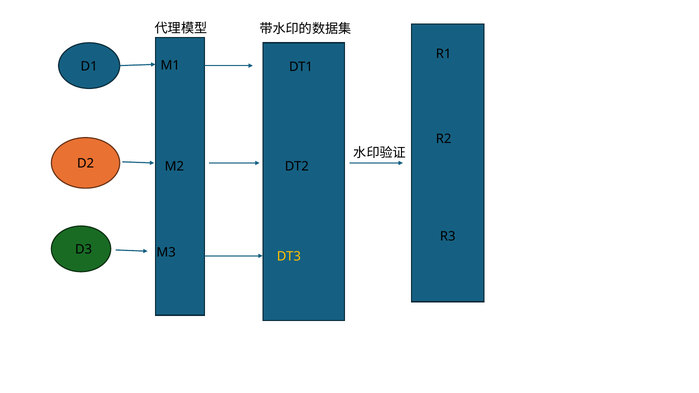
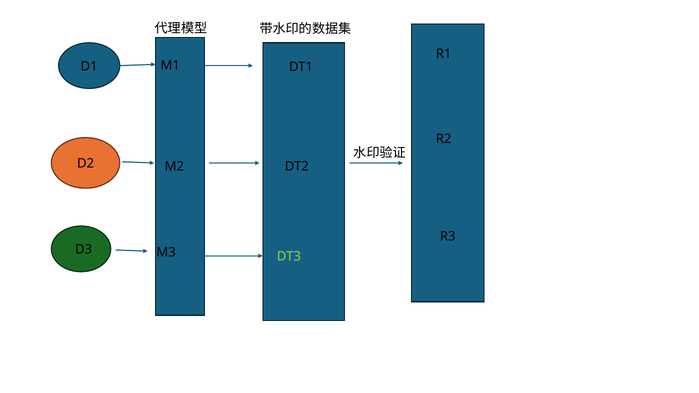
DT3 colour: yellow -> light green (289, 257)
